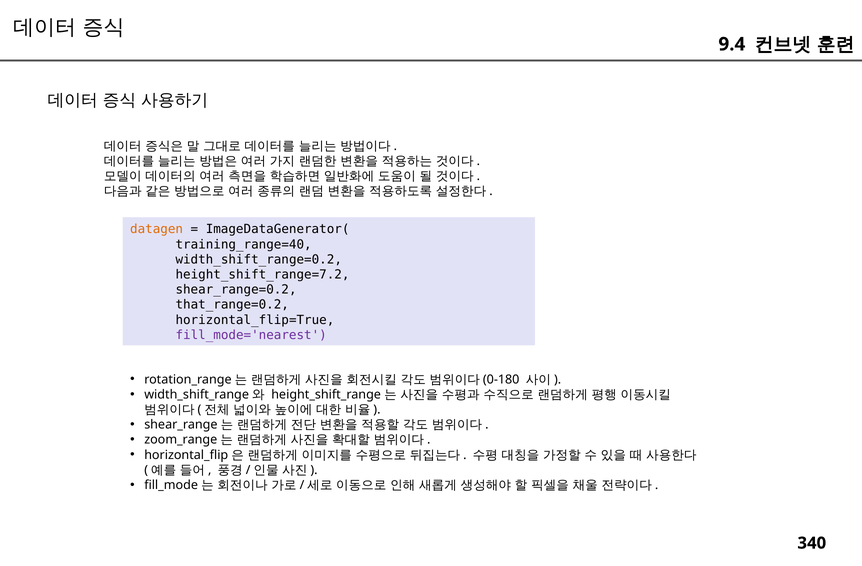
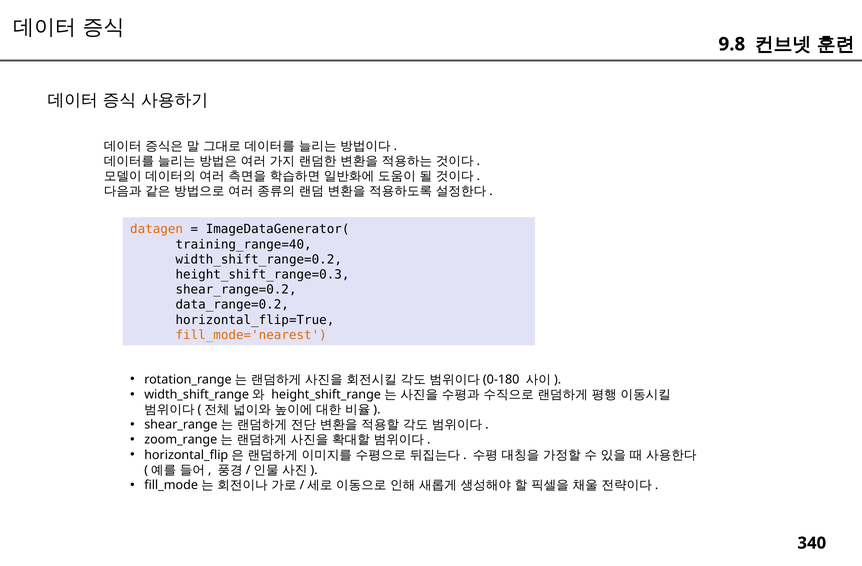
9.4: 9.4 -> 9.8 (732, 44)
height_shift_range=7.2: height_shift_range=7.2 -> height_shift_range=0.3 (263, 275)
that_range=0.2: that_range=0.2 -> data_range=0.2 (232, 305)
fill_mode='nearest colour: purple -> orange (251, 335)
